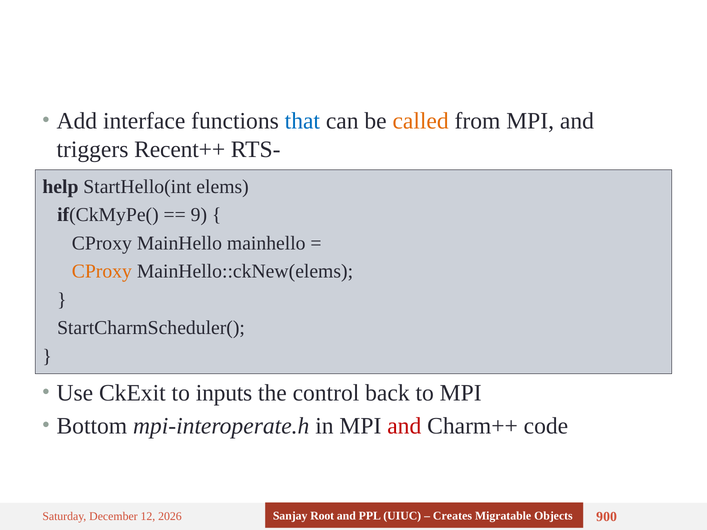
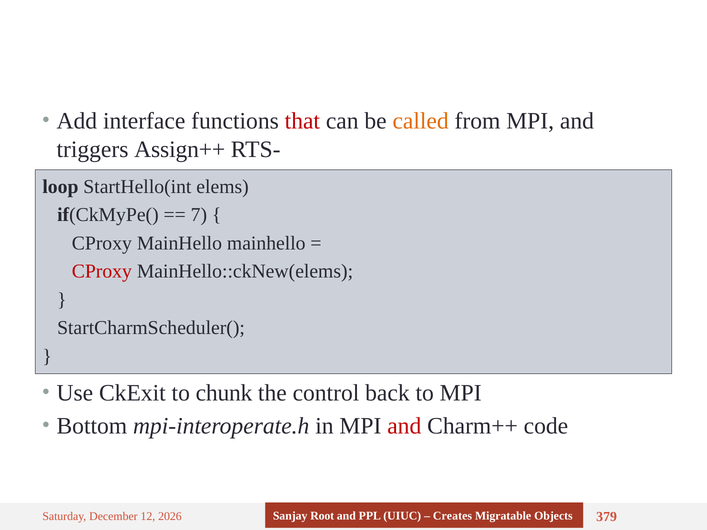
that colour: blue -> red (302, 121)
Recent++: Recent++ -> Assign++ (180, 149)
help: help -> loop (60, 187)
9: 9 -> 7 (199, 215)
CProxy colour: orange -> red (102, 272)
inputs: inputs -> chunk (224, 393)
900: 900 -> 379 (607, 517)
